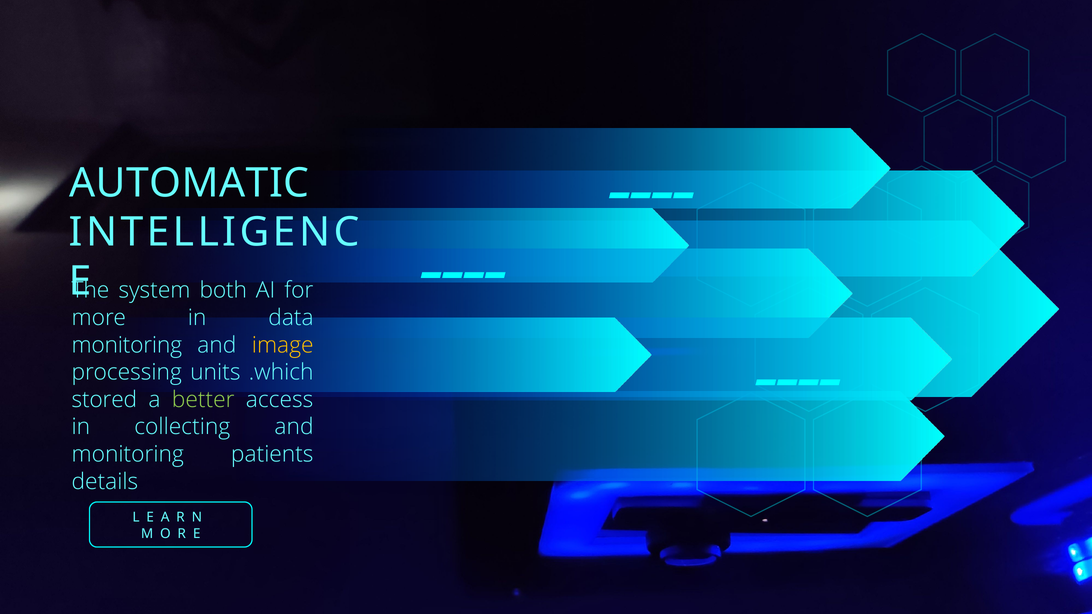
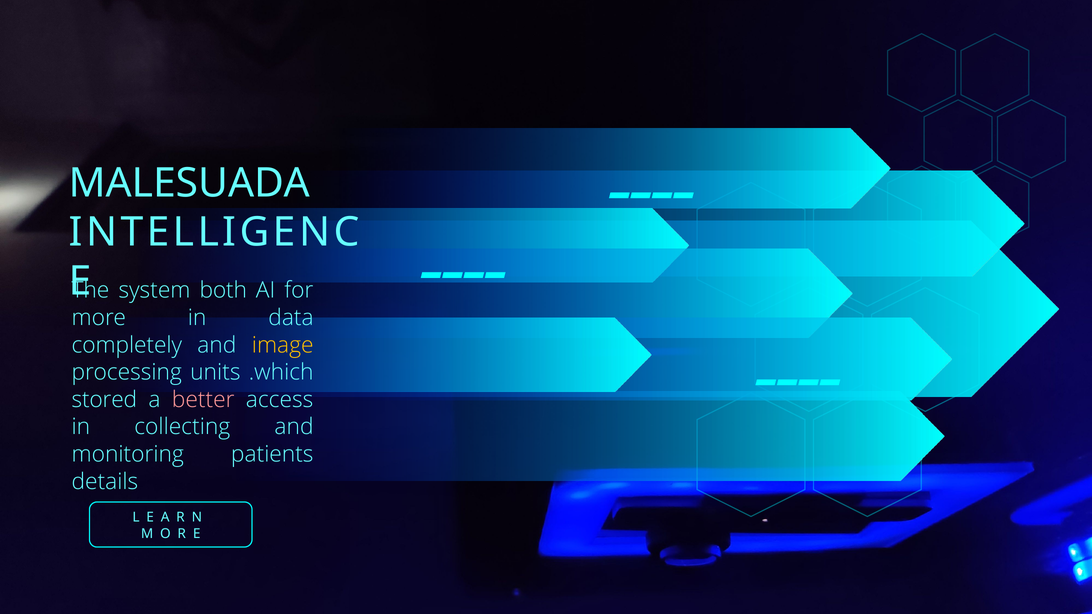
AUTOMATIC: AUTOMATIC -> MALESUADA (190, 183)
monitoring: monitoring -> completely (127, 345)
better colour: light green -> pink (203, 400)
